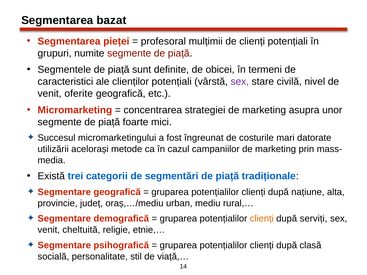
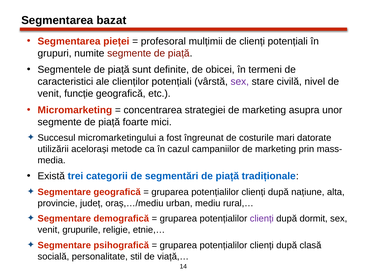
oferite: oferite -> funcție (79, 94)
clienți colour: orange -> purple (262, 219)
serviți: serviți -> dormit (314, 219)
cheltuită: cheltuită -> grupurile (81, 230)
